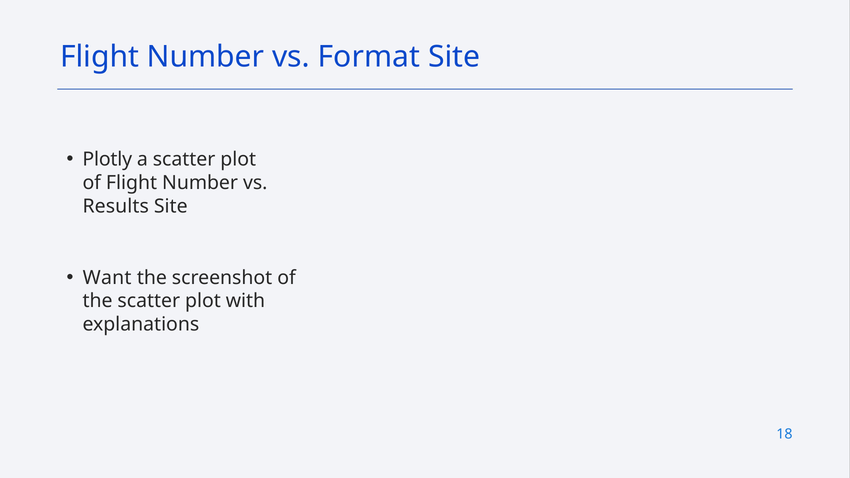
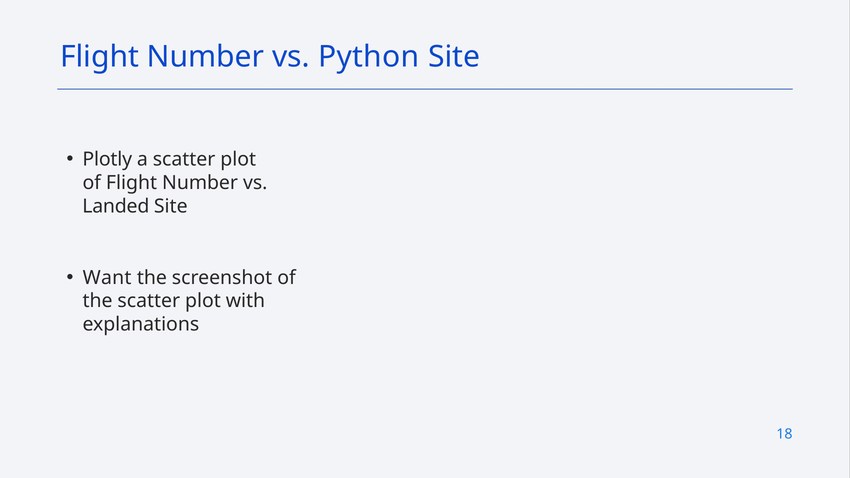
Format: Format -> Python (369, 57)
Results: Results -> Landed (116, 206)
